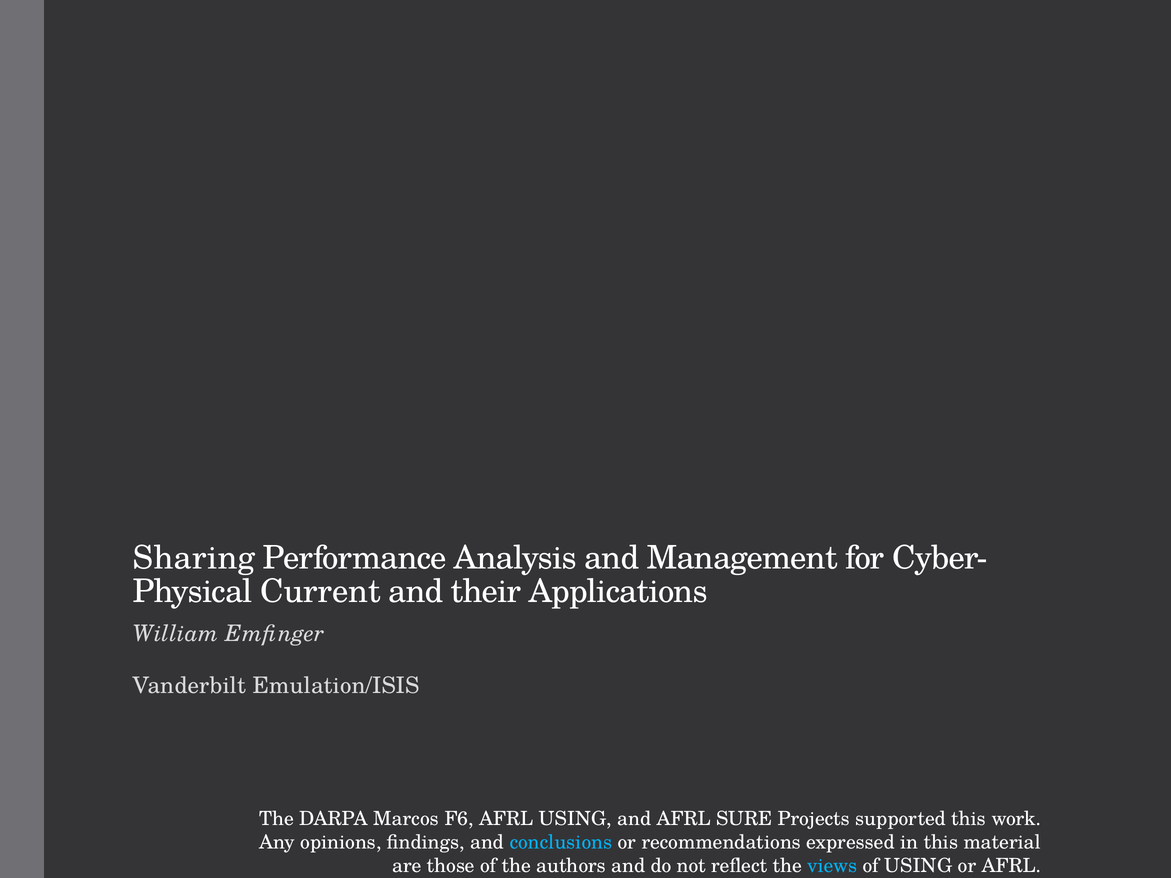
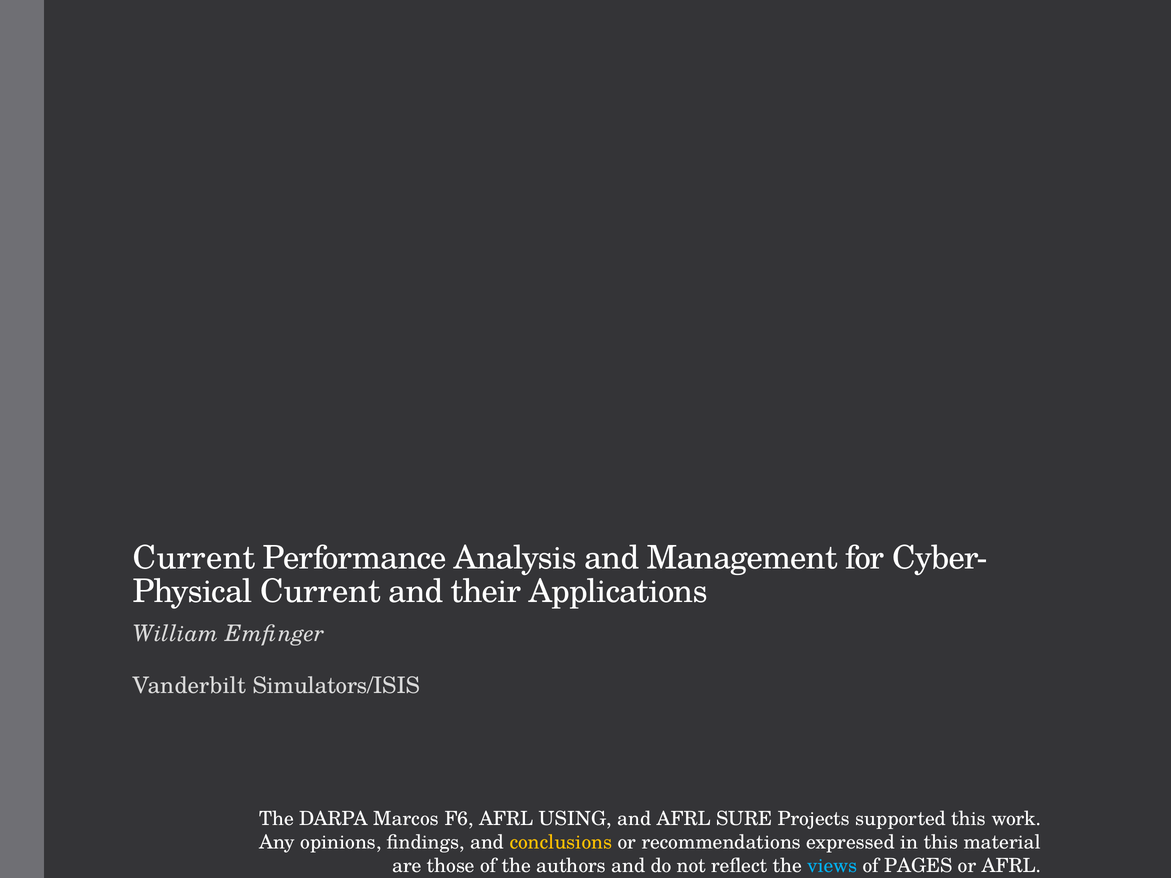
Sharing: Sharing -> Current (194, 558)
Emulation/ISIS: Emulation/ISIS -> Simulators/ISIS (336, 686)
conclusions colour: light blue -> yellow (561, 842)
of USING: USING -> PAGES (918, 866)
